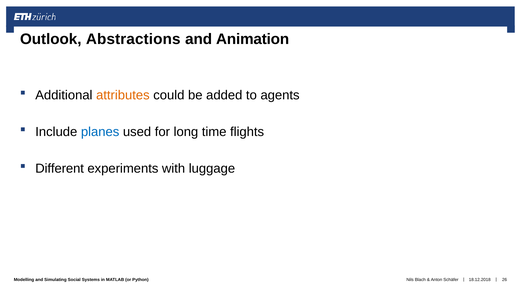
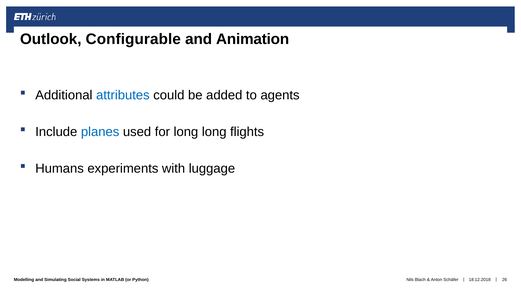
Abstractions: Abstractions -> Configurable (133, 39)
attributes colour: orange -> blue (123, 95)
long time: time -> long (214, 132)
Different: Different -> Humans (60, 169)
